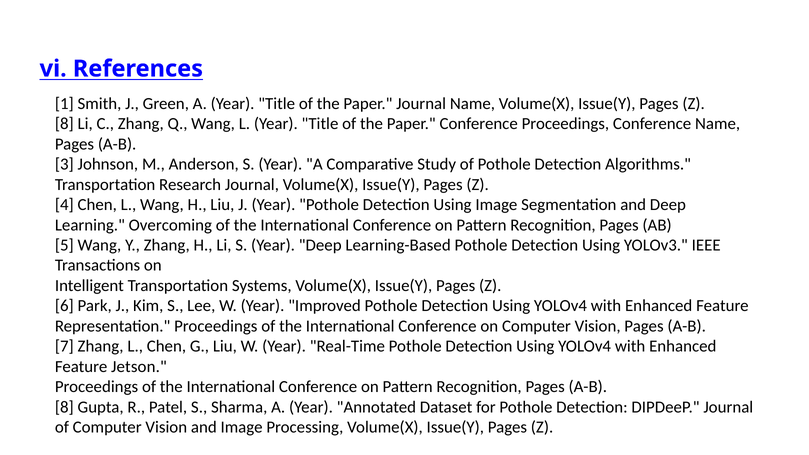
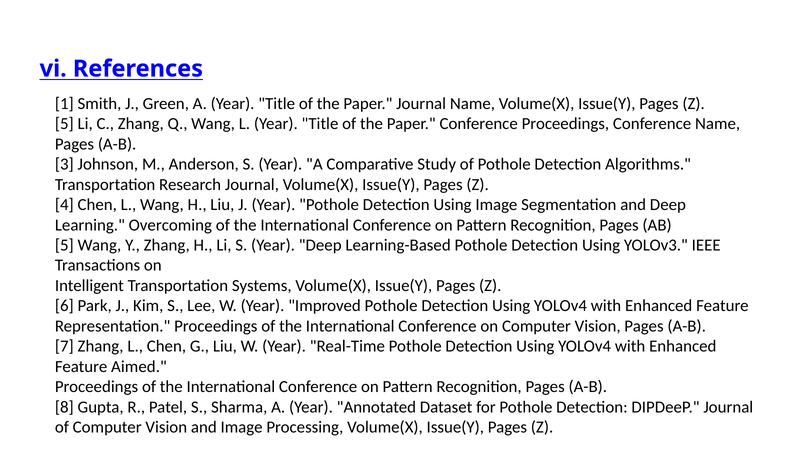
8: 8 -> 5 (64, 124)
Jetson: Jetson -> Aimed (139, 367)
